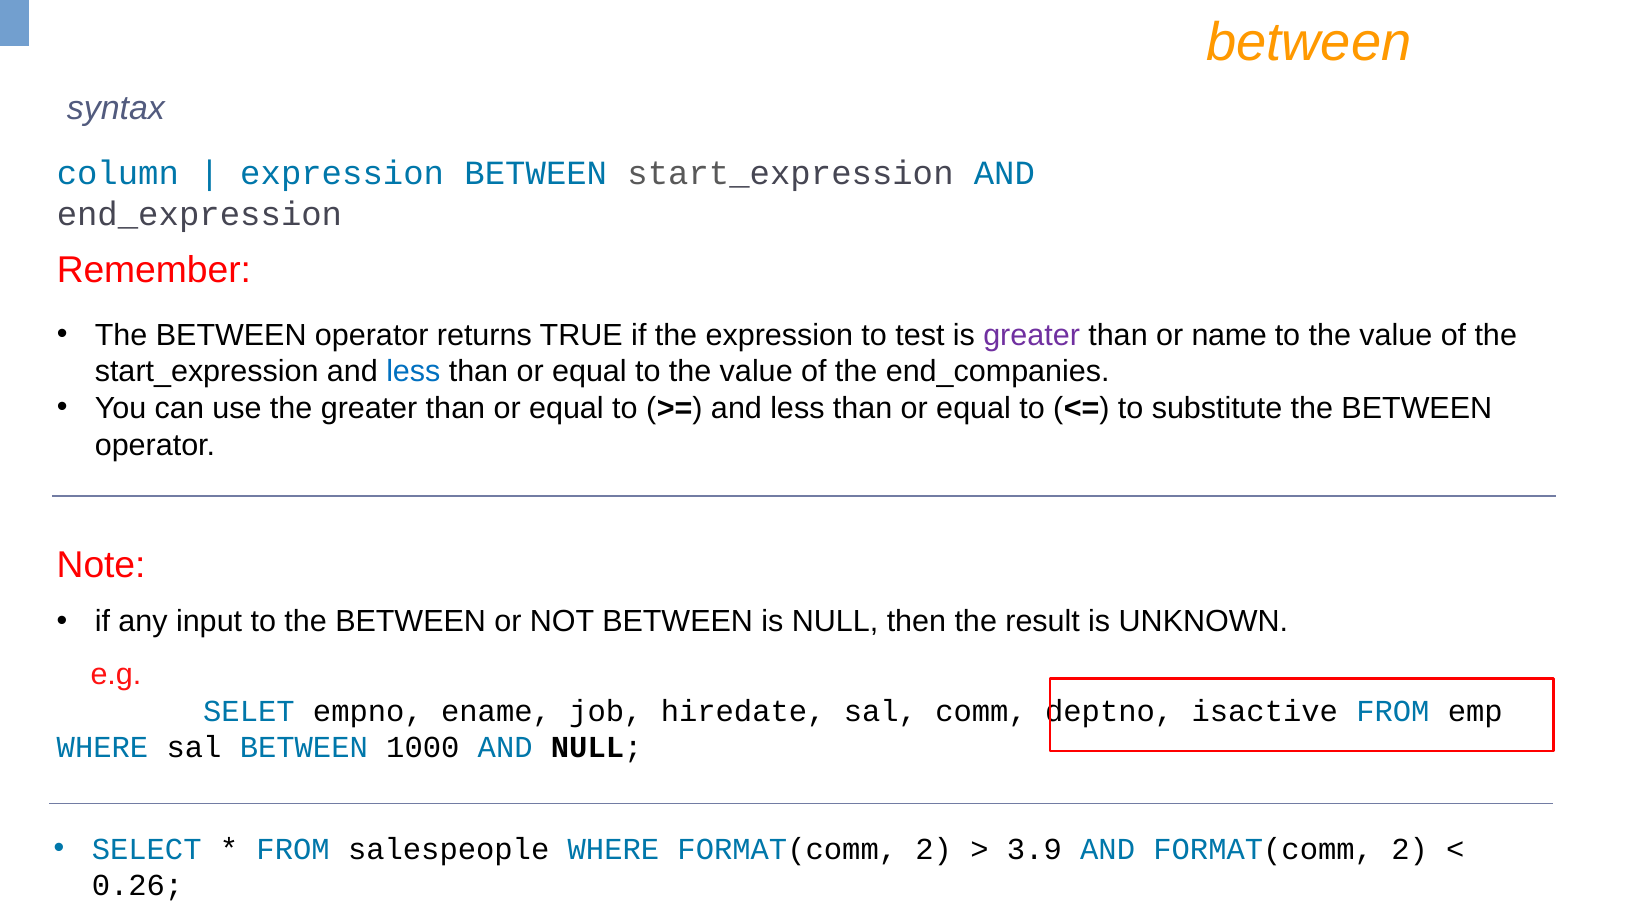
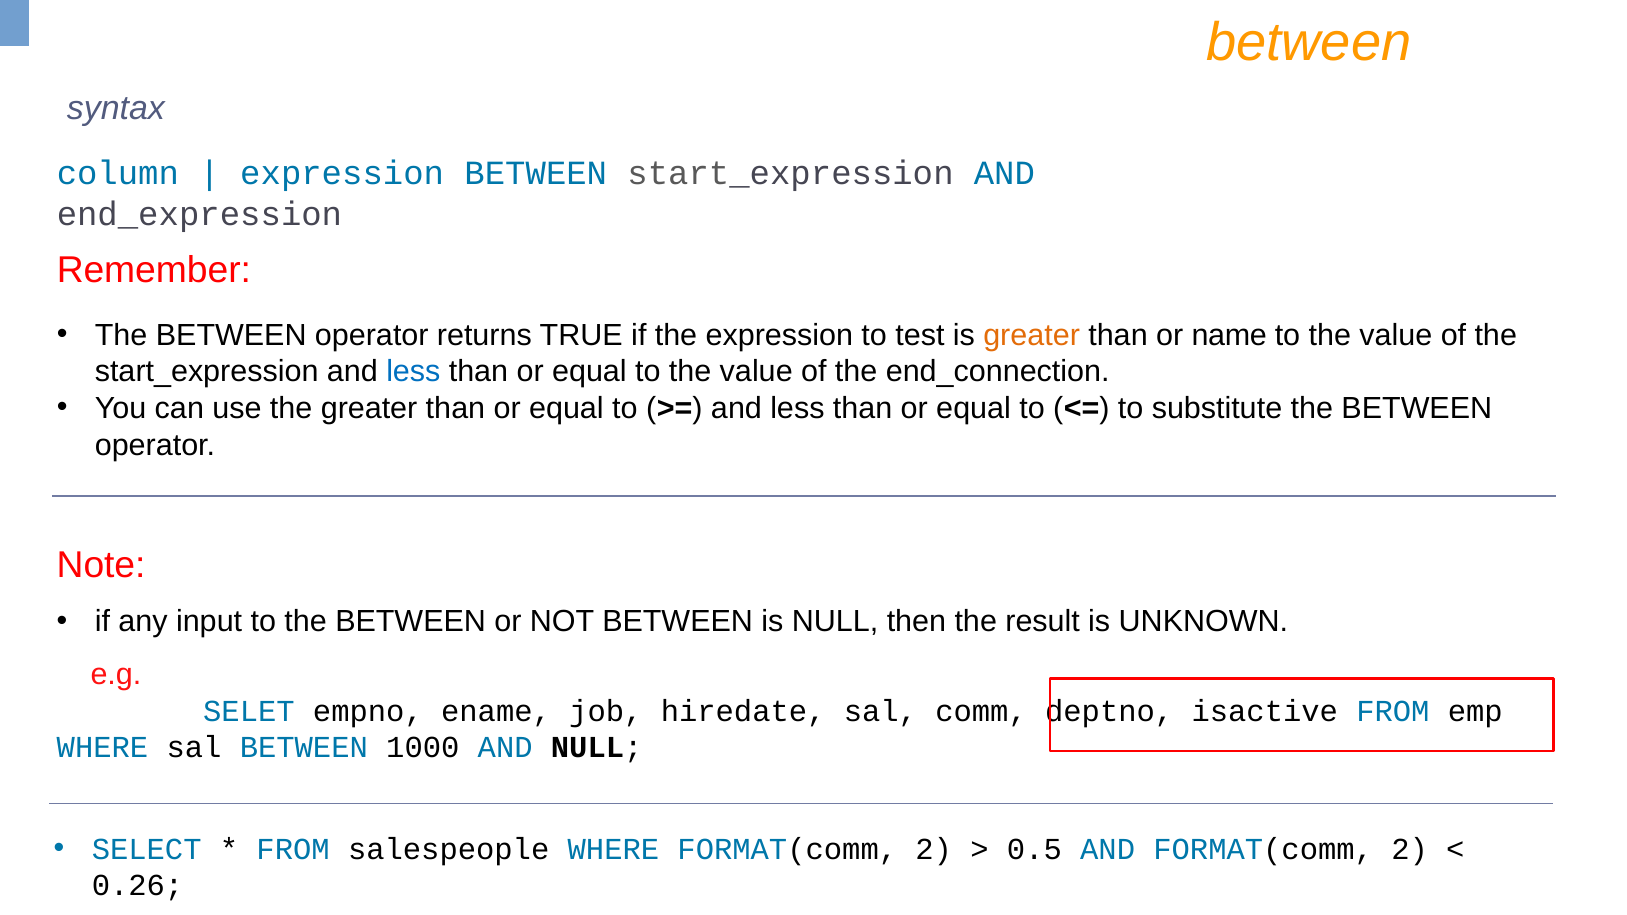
greater colour: purple -> orange (1032, 335)
end_companies: end_companies -> end_connection (998, 372)
3.9: 3.9 -> 0.5 (1034, 849)
